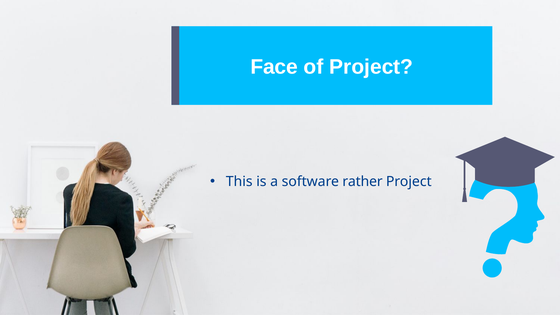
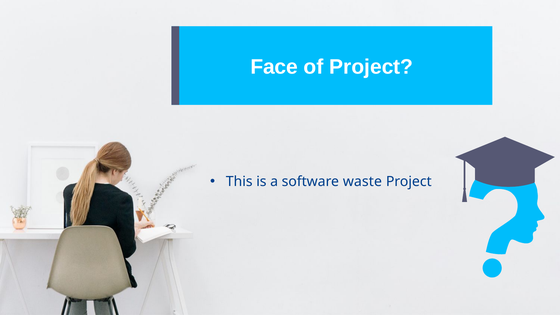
rather: rather -> waste (362, 182)
